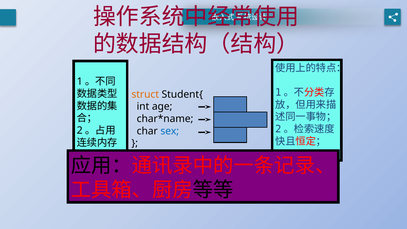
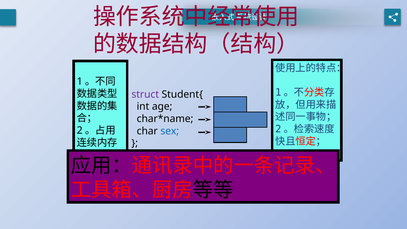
struct colour: orange -> purple (145, 94)
